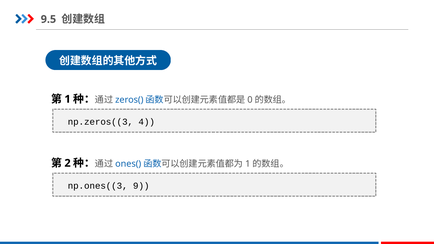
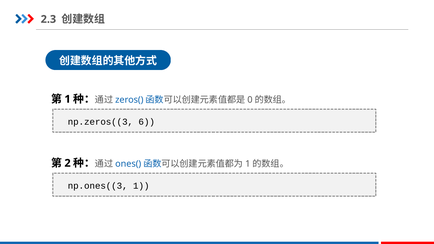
9.5: 9.5 -> 2.3 (48, 19)
4: 4 -> 6 (147, 122)
np.ones((3 9: 9 -> 1 (141, 186)
